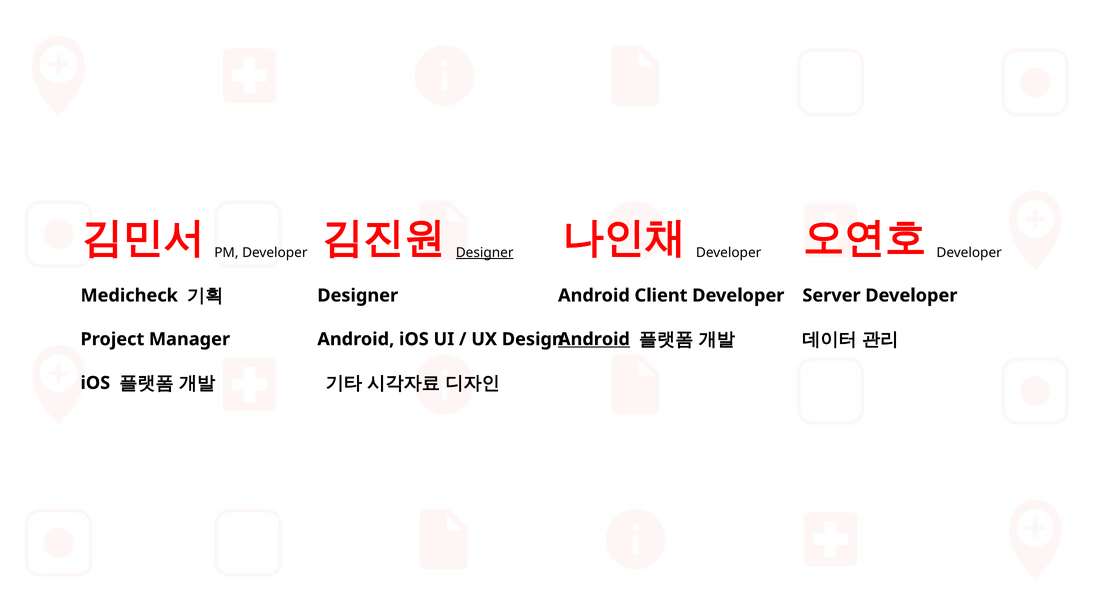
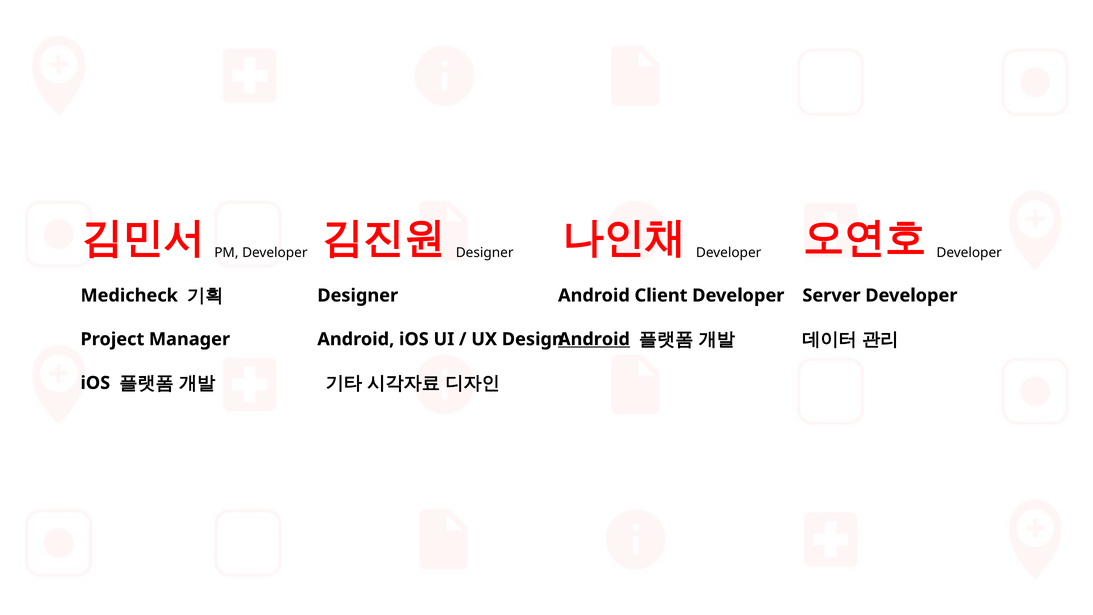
Designer underline: present -> none (485, 253)
